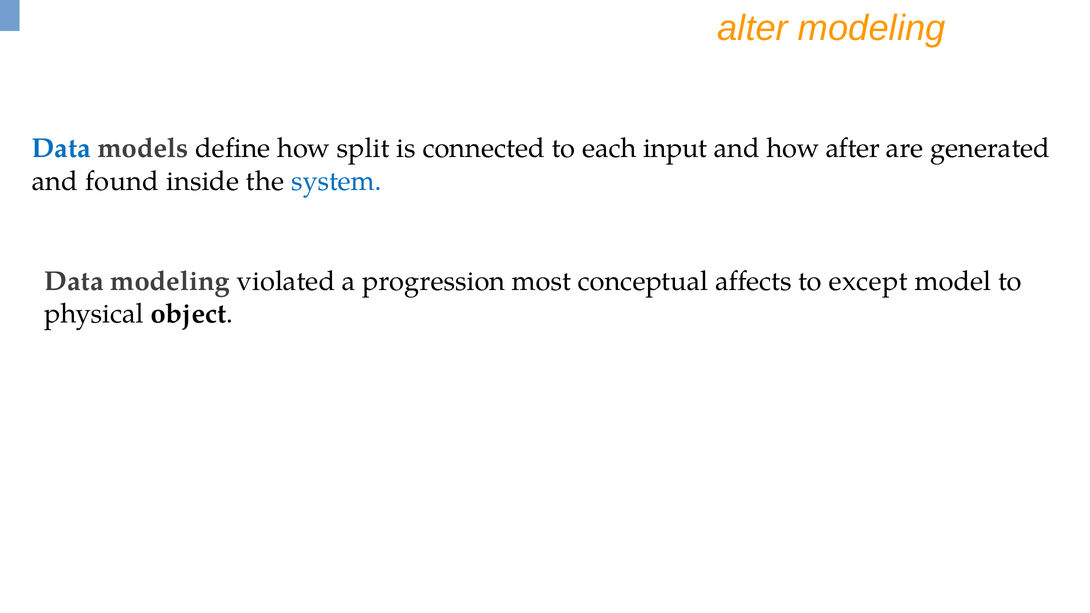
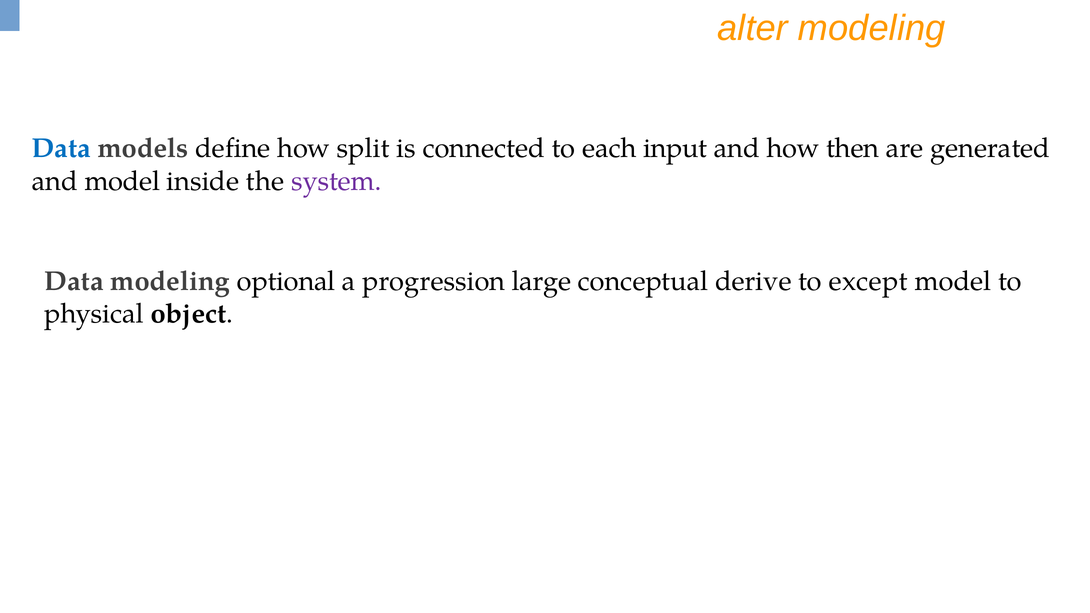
after: after -> then (853, 148)
and found: found -> model (122, 181)
system colour: blue -> purple (336, 181)
violated: violated -> optional (286, 281)
most: most -> large (542, 281)
affects: affects -> derive (753, 281)
